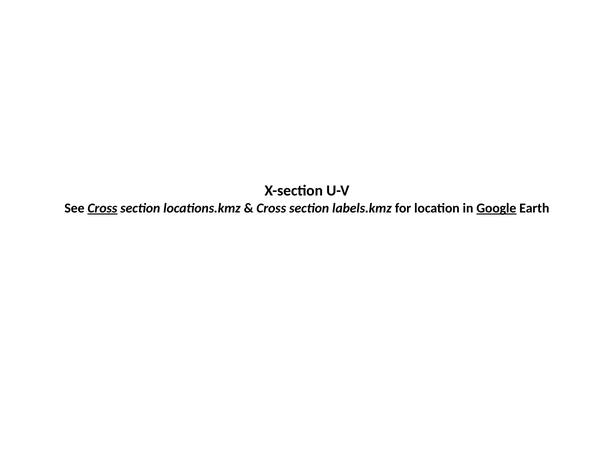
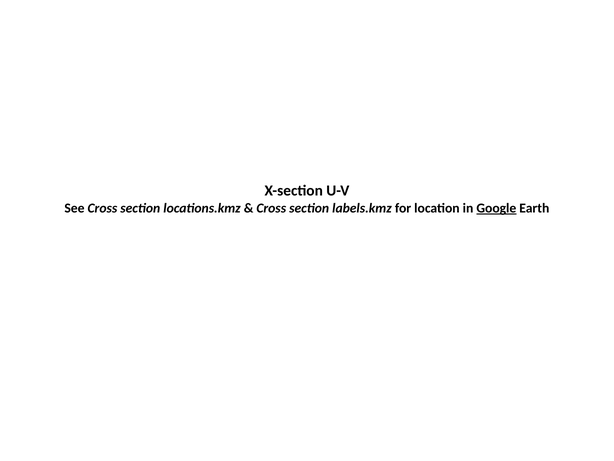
Cross underline: present -> none (102, 208)
